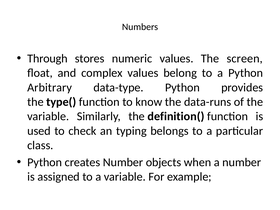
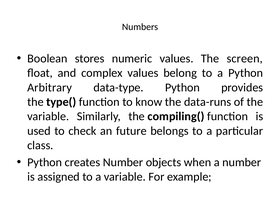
Through: Through -> Boolean (47, 58)
definition(: definition( -> compiling( (176, 116)
typing: typing -> future (131, 131)
